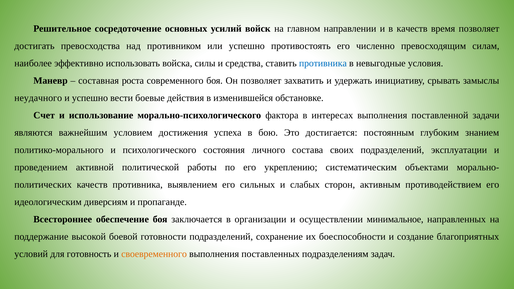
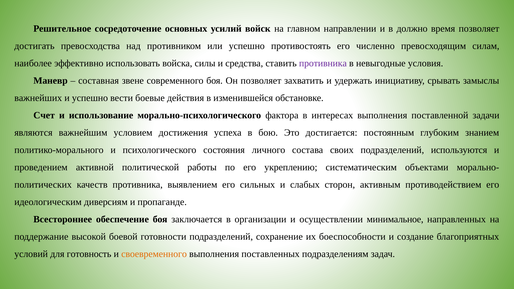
в качеств: качеств -> должно (412, 29)
противника colour: blue -> purple (323, 63)
роста: роста -> звене (133, 81)
неудачного: неудачного -> важнейших (38, 98)
эксплуатации: эксплуатации -> используются (459, 150)
